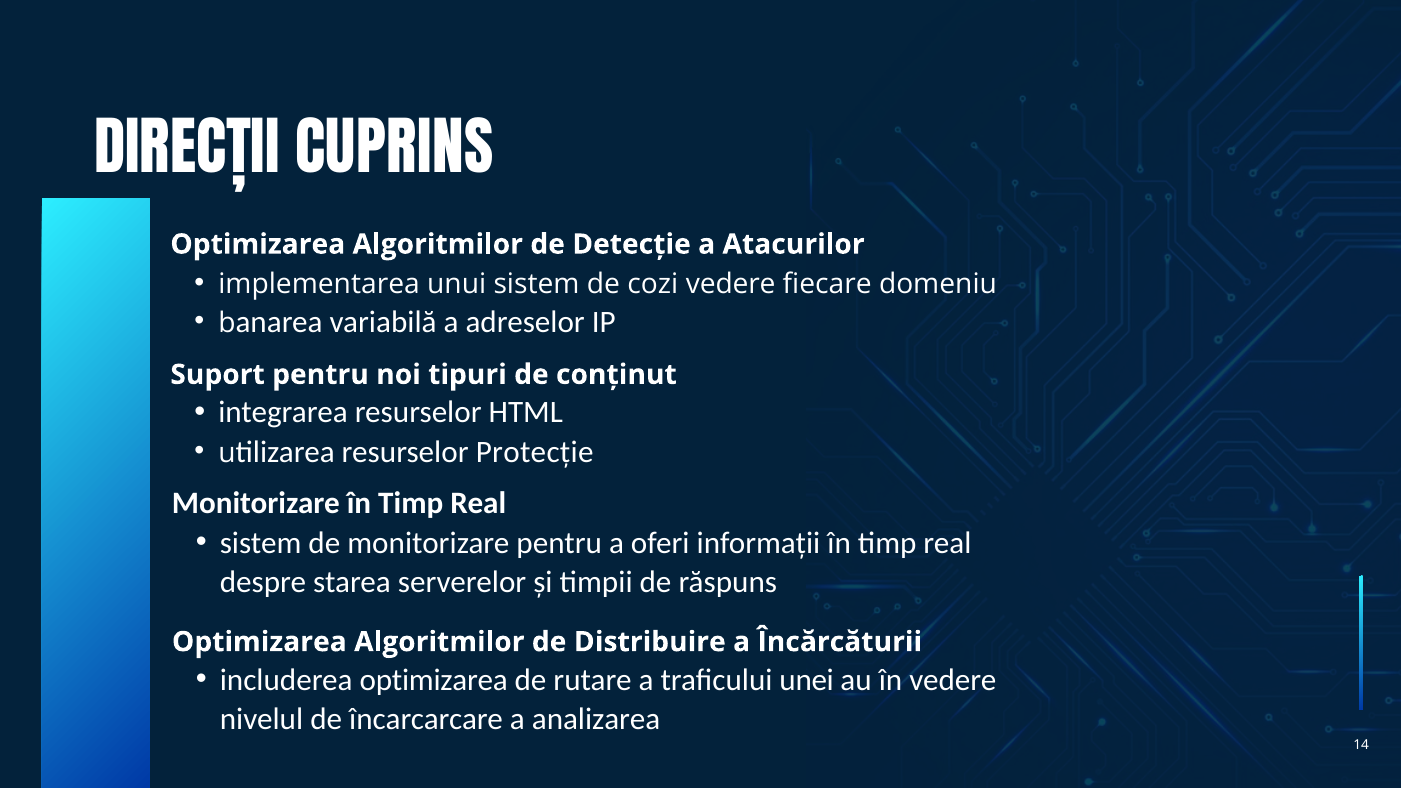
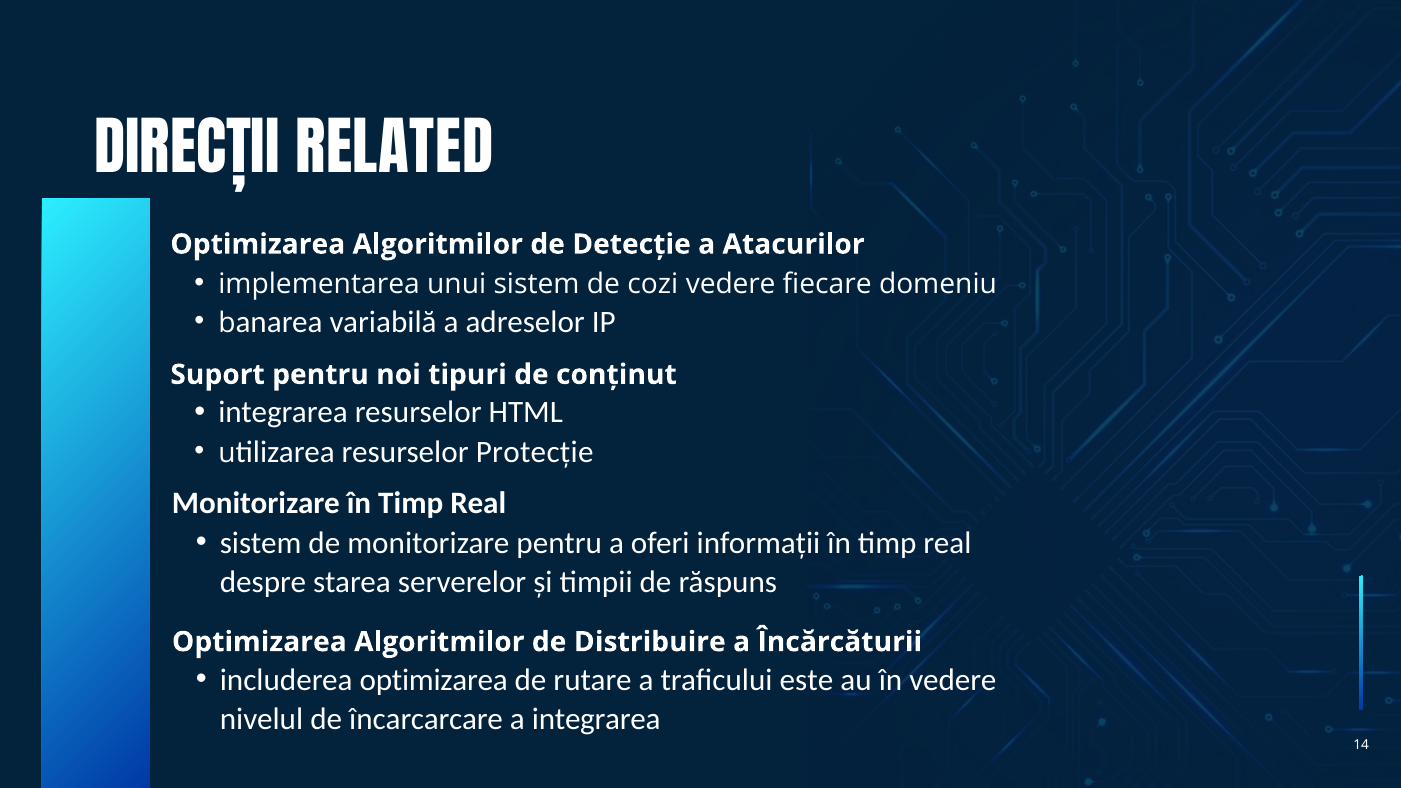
CUPRINS: CUPRINS -> RELATED (394, 152)
unei: unei -> este (806, 680)
a analizarea: analizarea -> integrarea (596, 719)
